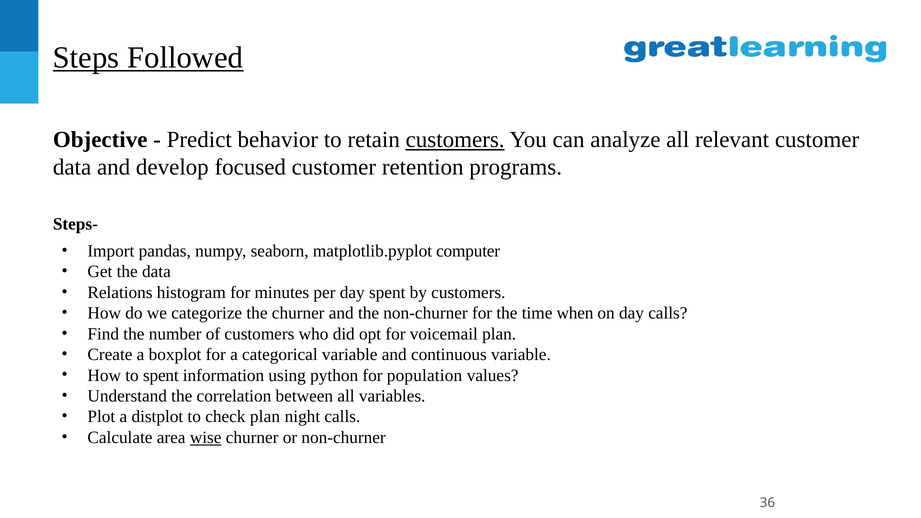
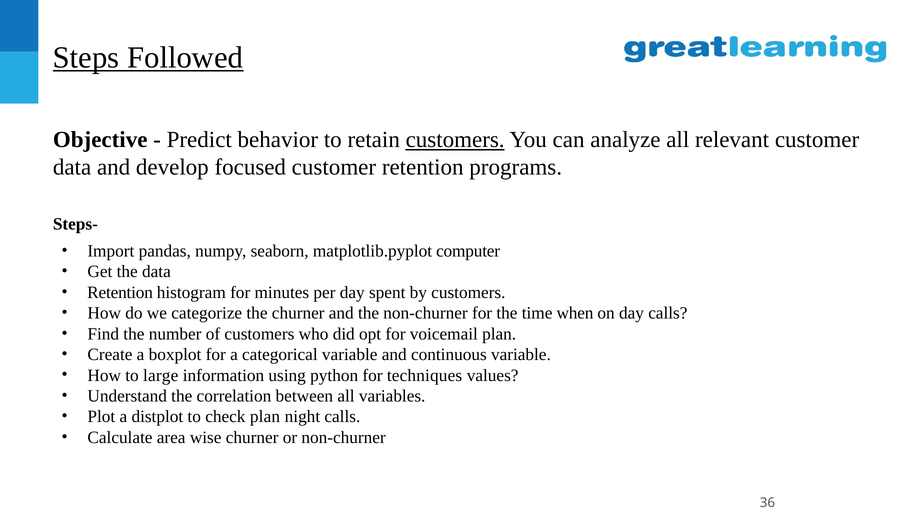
Relations: Relations -> Retention (120, 292)
to spent: spent -> large (161, 375)
population: population -> techniques (425, 375)
wise underline: present -> none (206, 438)
